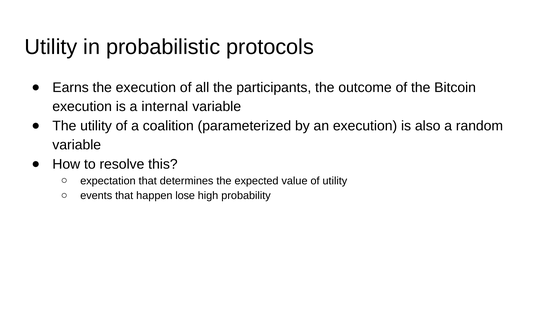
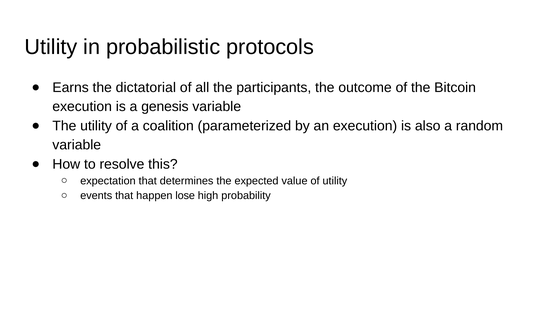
the execution: execution -> dictatorial (146, 88)
internal: internal -> genesis (165, 107)
